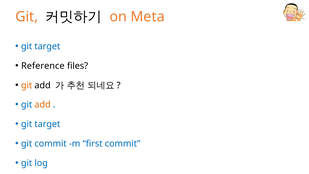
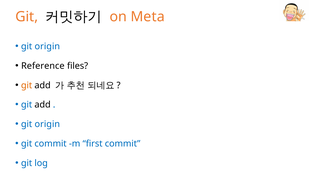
target: target -> origin (47, 46)
add colour: orange -> black (43, 105)
target: target -> origin (47, 124)
